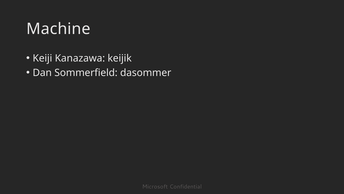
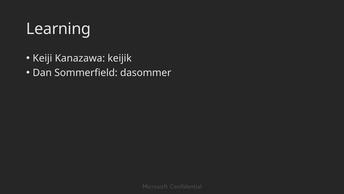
Machine: Machine -> Learning (59, 29)
